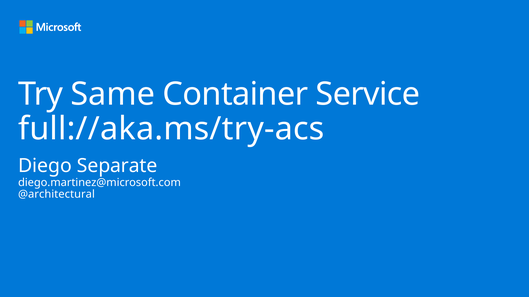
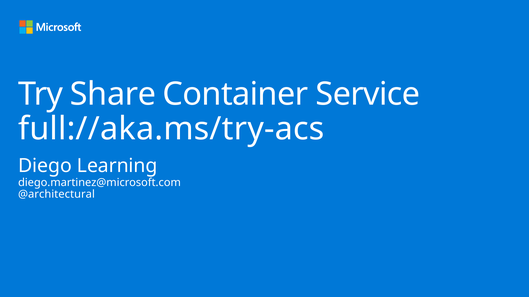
Same: Same -> Share (113, 94)
Separate: Separate -> Learning (117, 166)
